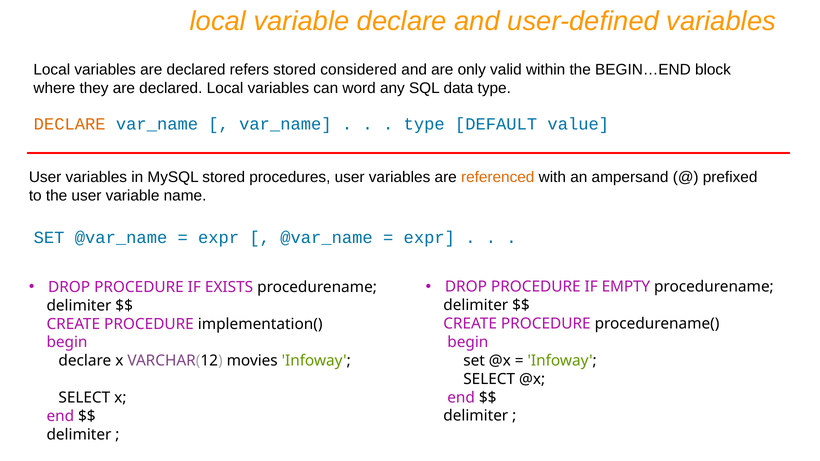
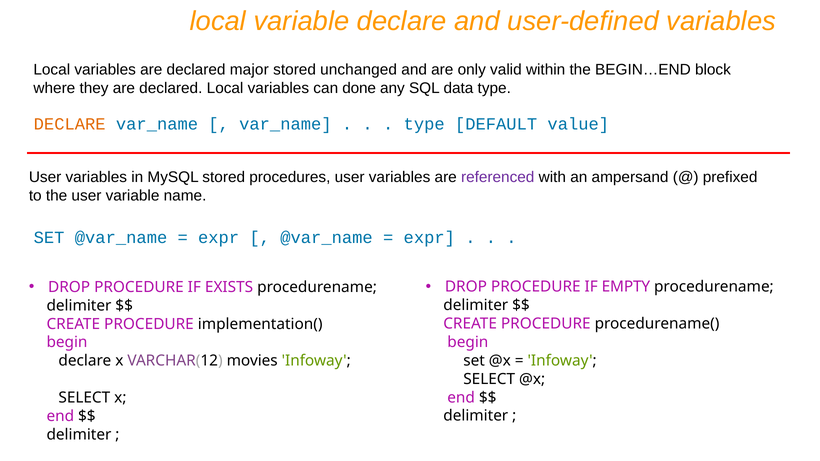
refers: refers -> major (249, 70)
considered: considered -> unchanged (359, 70)
word: word -> done (359, 88)
referenced colour: orange -> purple (498, 177)
